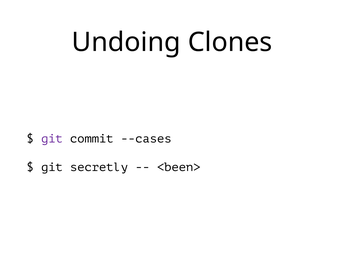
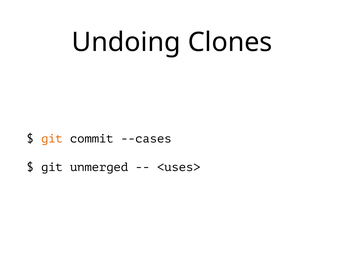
git colour: purple -> orange (52, 139)
secretly: secretly -> unmerged (99, 167)
<been>: <been> -> <uses> (179, 167)
